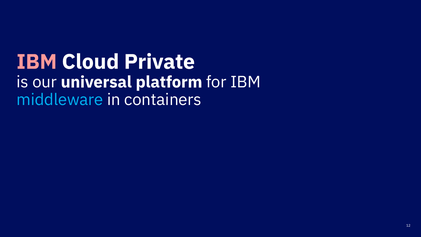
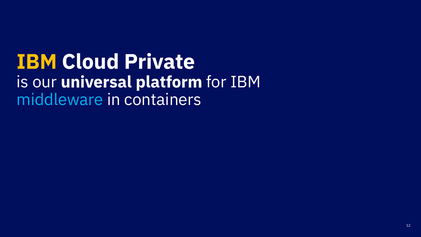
IBM colour: pink -> yellow (37, 62)
